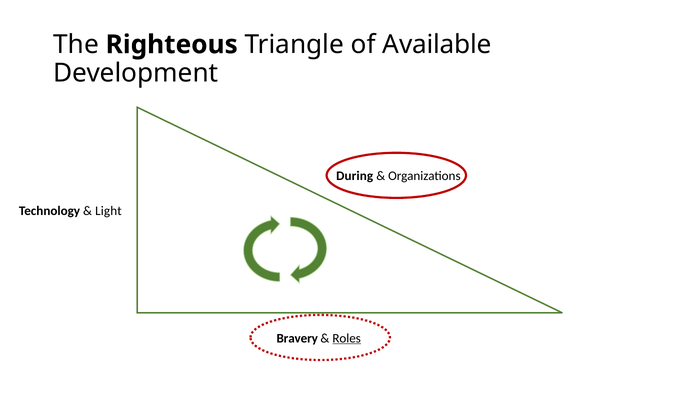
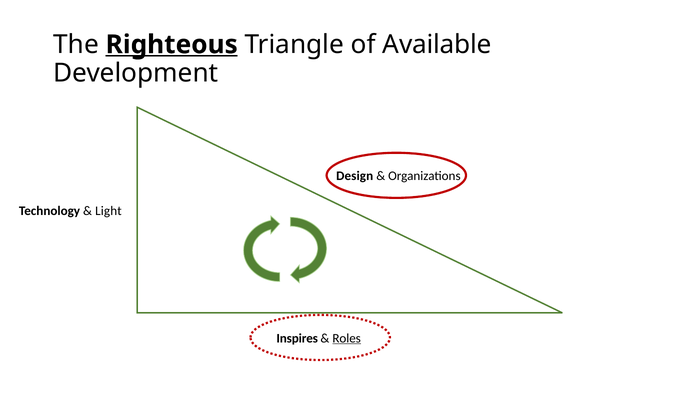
Righteous underline: none -> present (172, 45)
During: During -> Design (355, 176)
Bravery: Bravery -> Inspires (297, 338)
